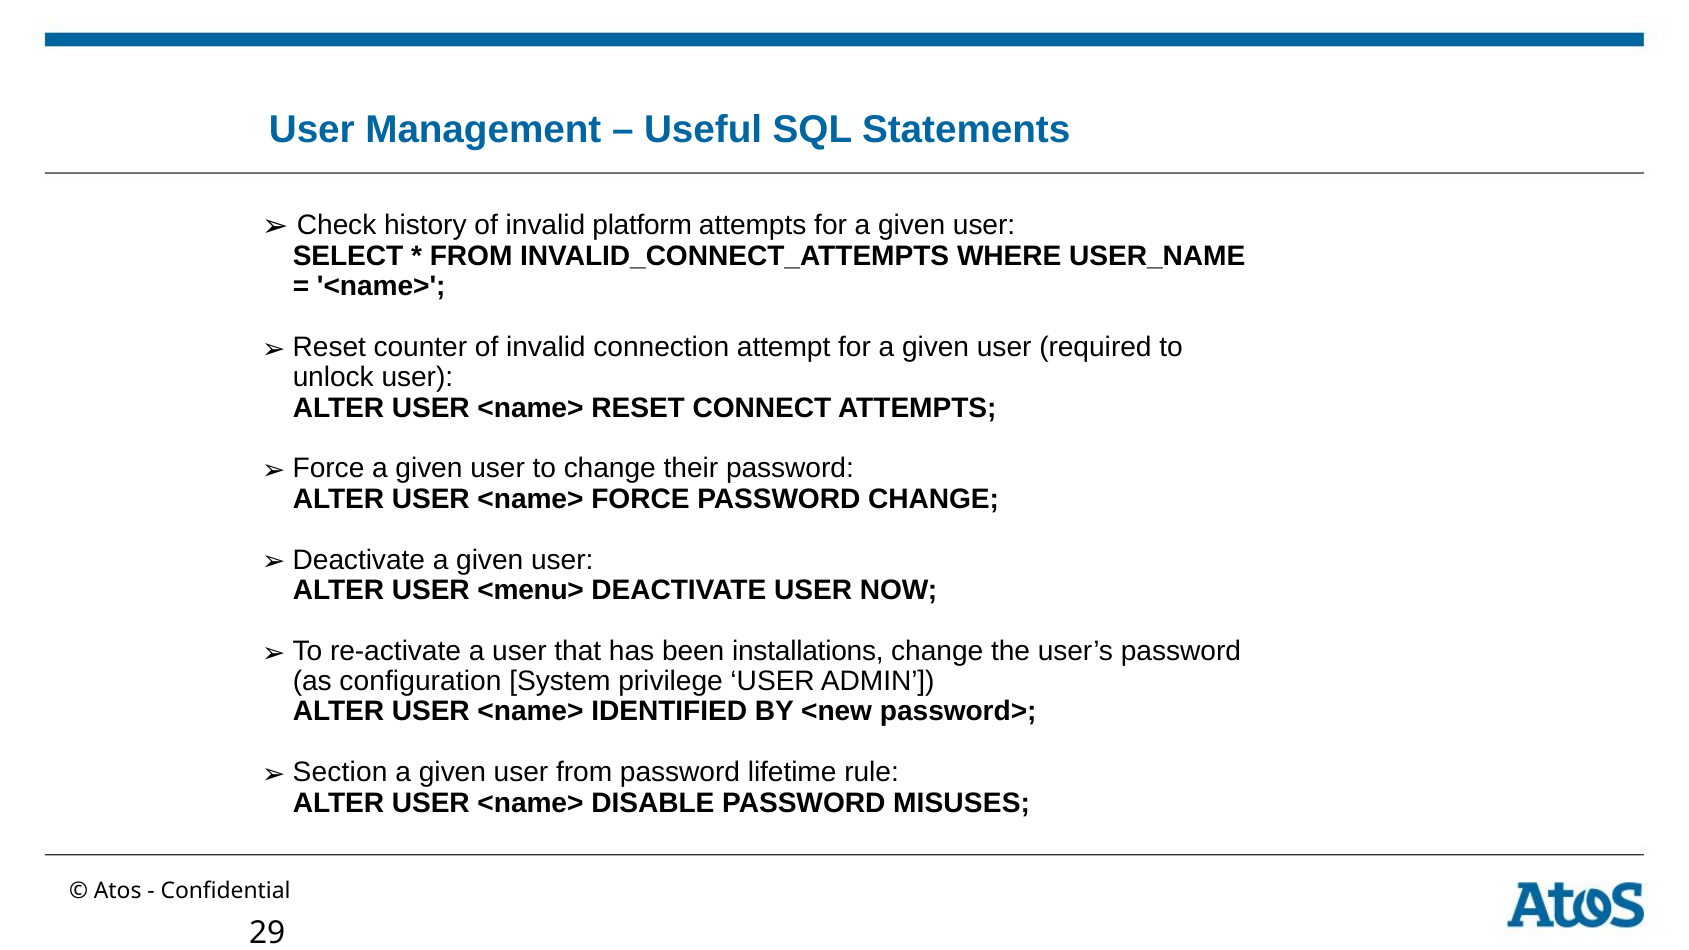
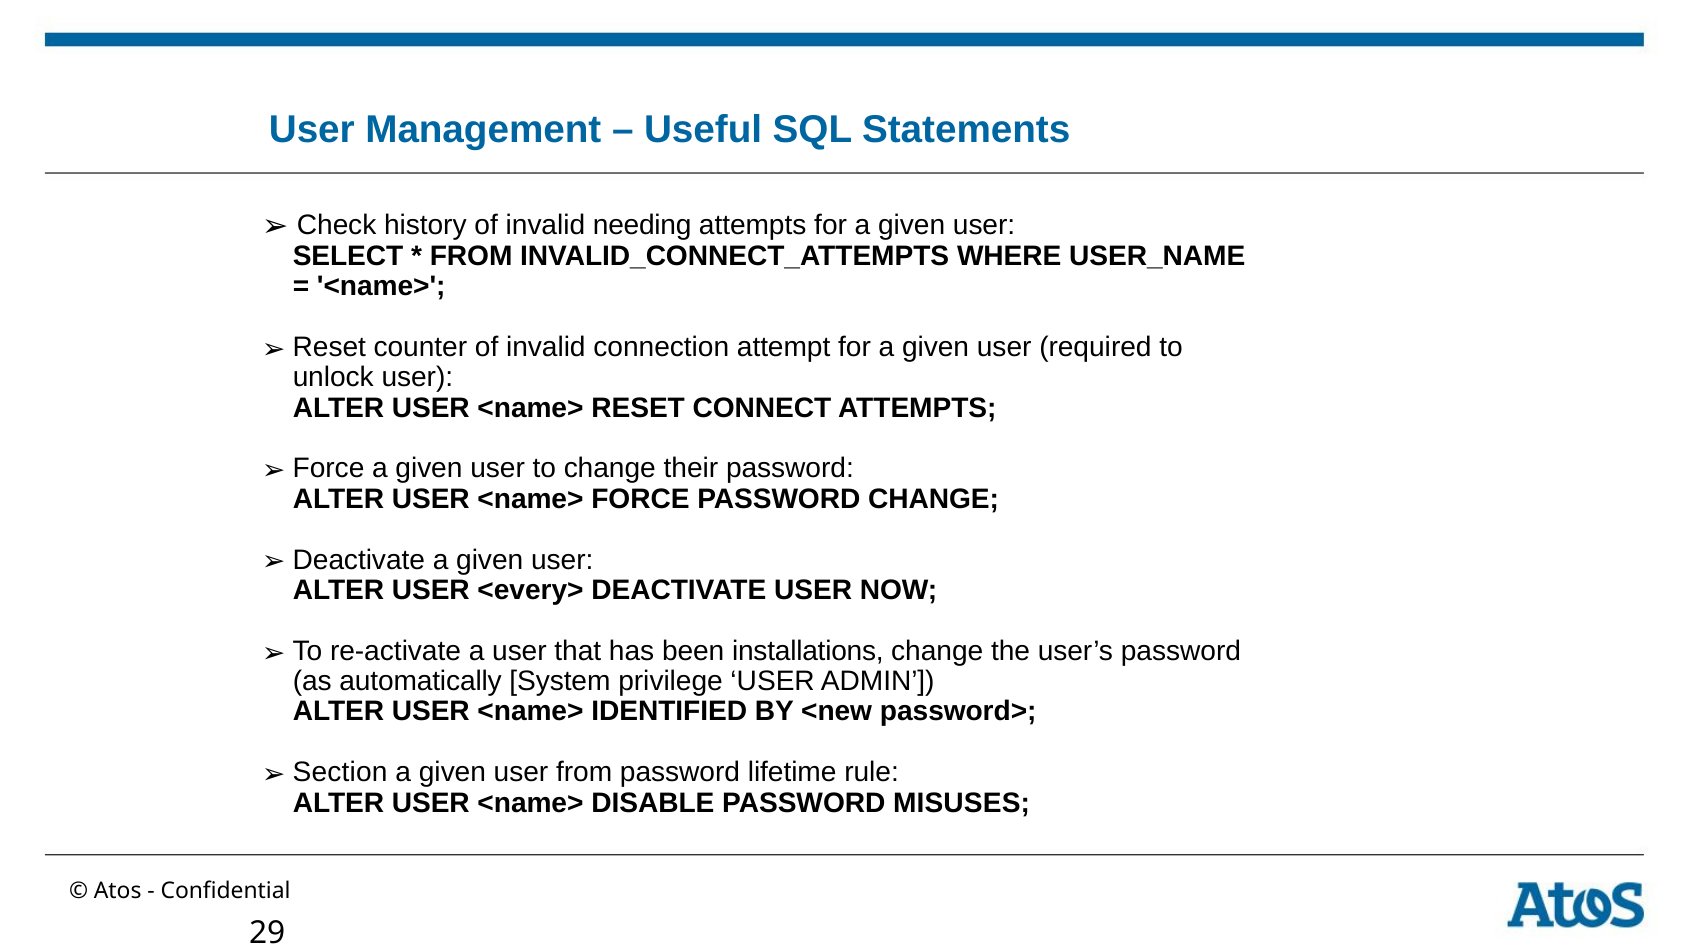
platform: platform -> needing (642, 225)
<menu>: <menu> -> <every> (530, 590)
configuration: configuration -> automatically (421, 681)
